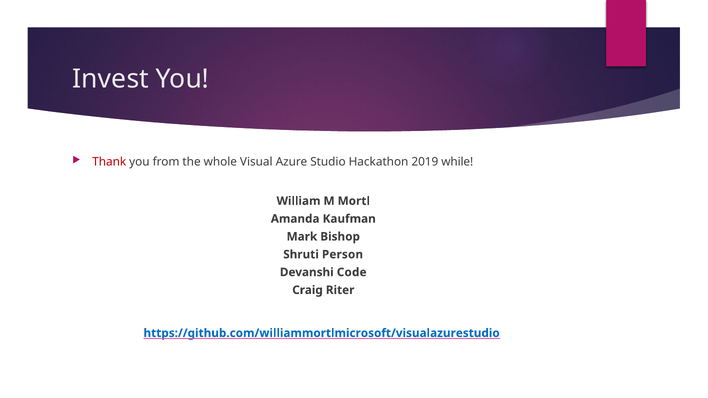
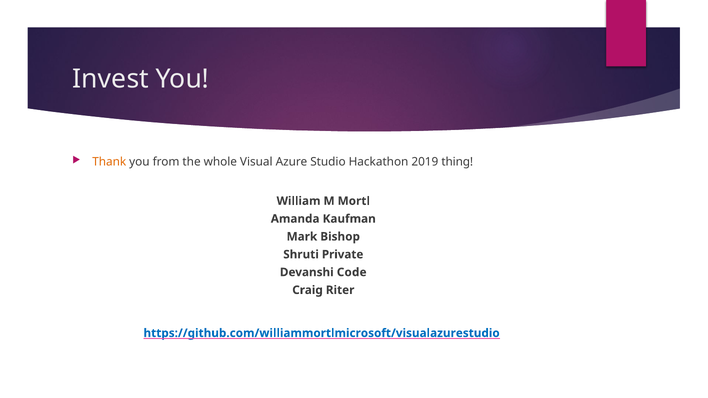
Thank colour: red -> orange (109, 162)
while: while -> thing (457, 162)
Person: Person -> Private (343, 255)
